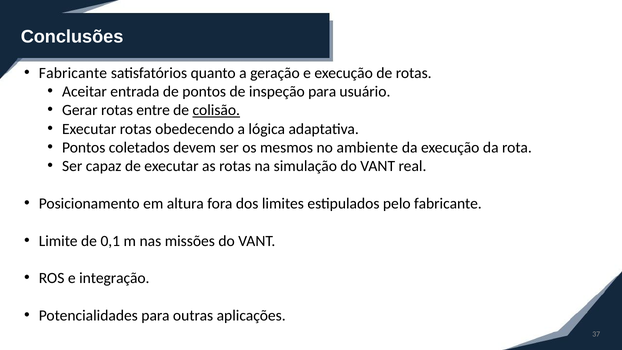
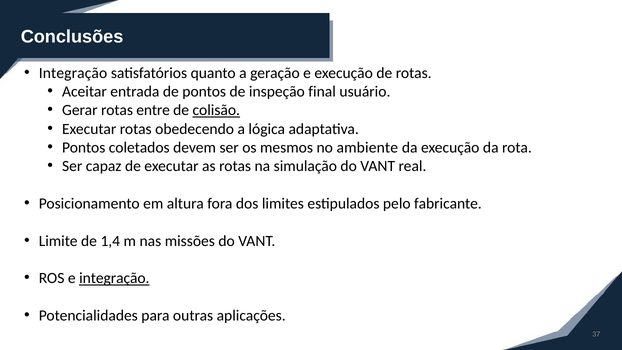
Fabricante: Fabricante -> Integração (73, 73)
inspeção para: para -> final (322, 92)
0,1: 0,1 -> 1,4 (110, 241)
integração underline: none -> present (114, 278)
